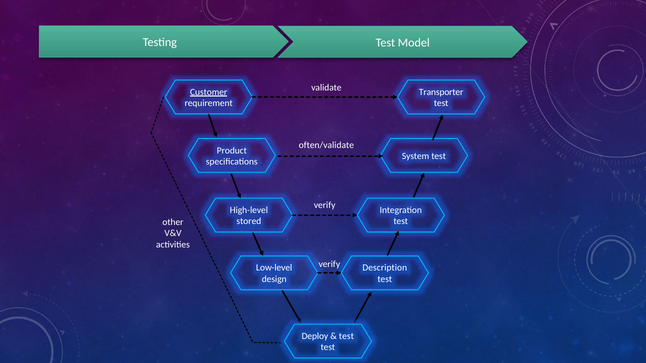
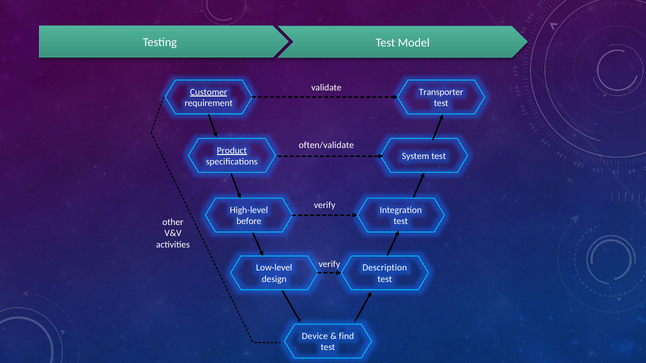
Product underline: none -> present (232, 151)
stored: stored -> before (249, 222)
Deploy: Deploy -> Device (315, 336)
test: test -> find (346, 336)
